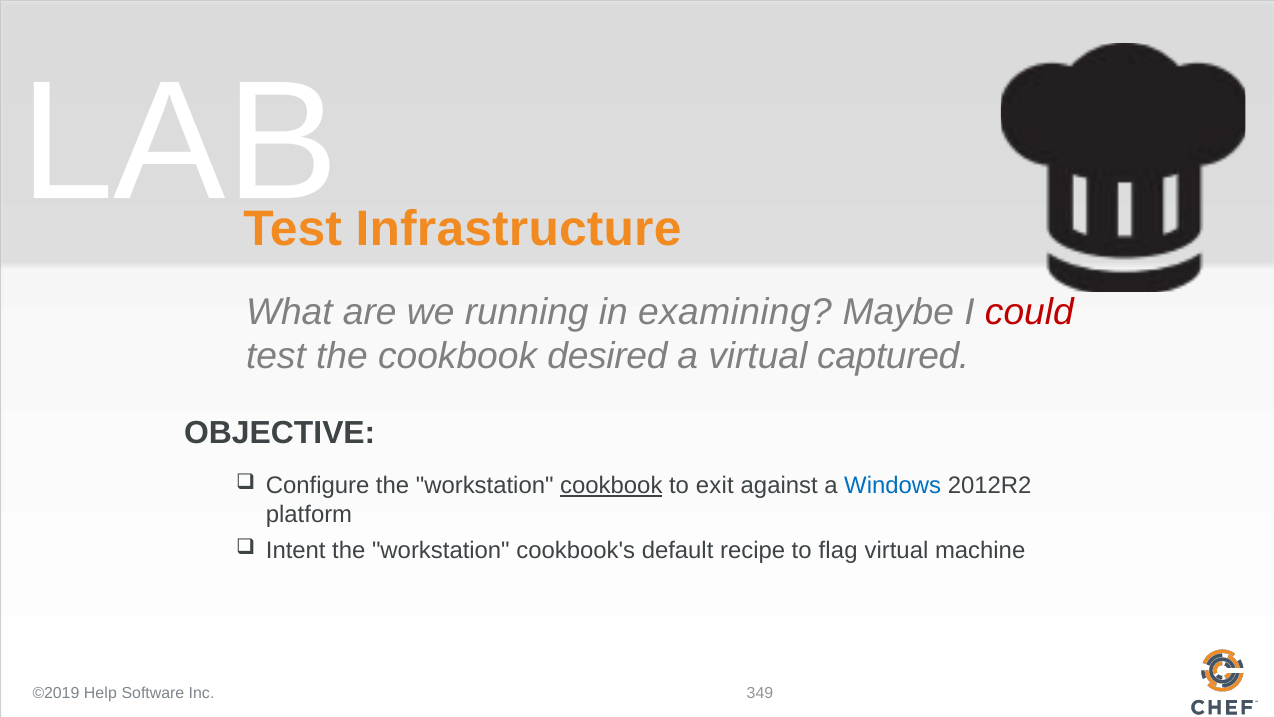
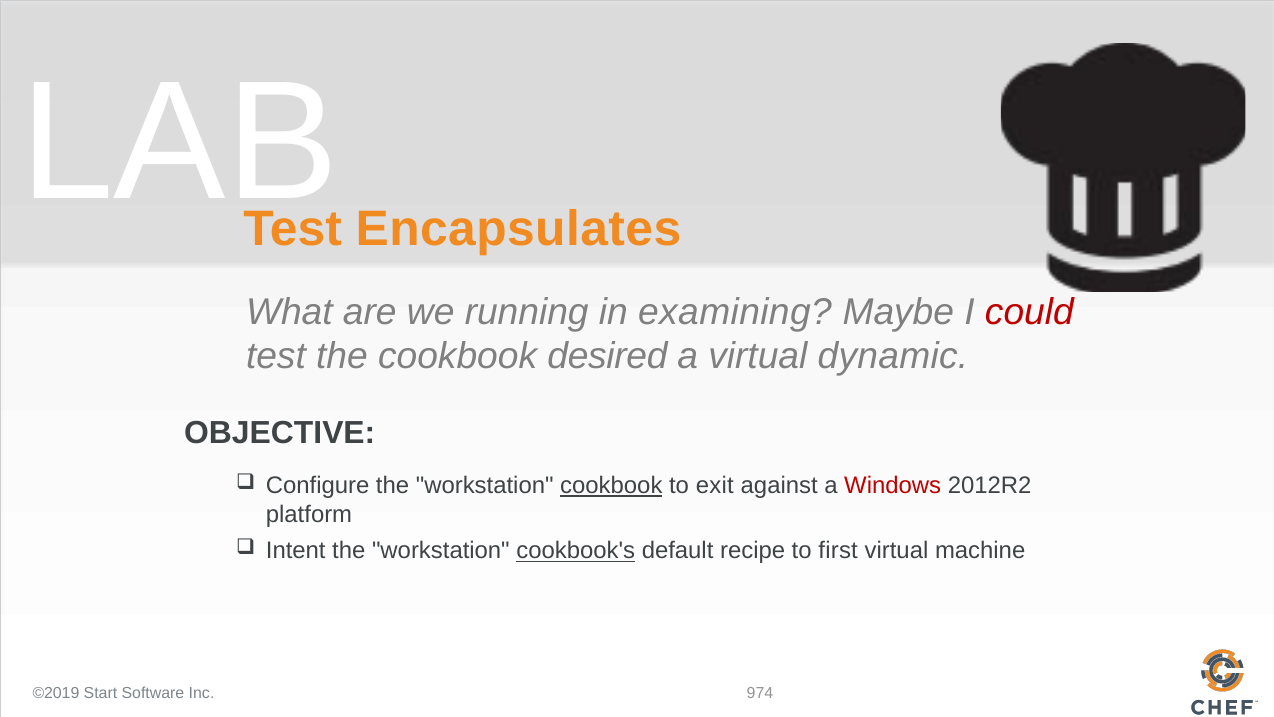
Infrastructure: Infrastructure -> Encapsulates (518, 229)
captured: captured -> dynamic (893, 356)
Windows colour: blue -> red (893, 485)
cookbook's underline: none -> present (576, 551)
flag: flag -> first (838, 551)
Help: Help -> Start (100, 693)
349: 349 -> 974 (760, 693)
